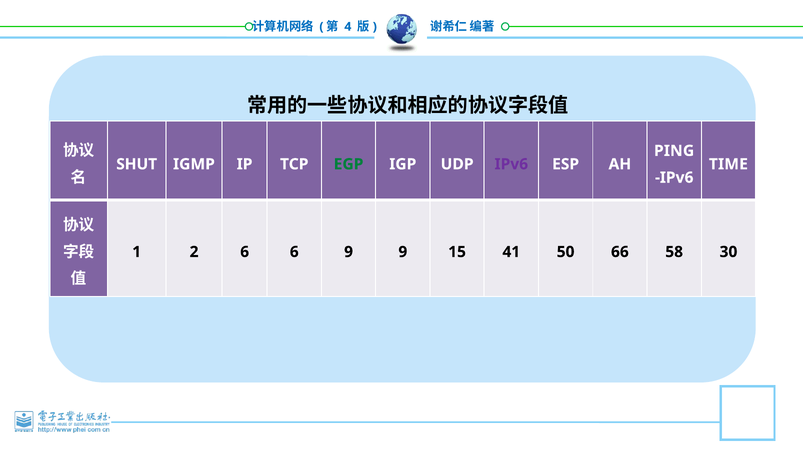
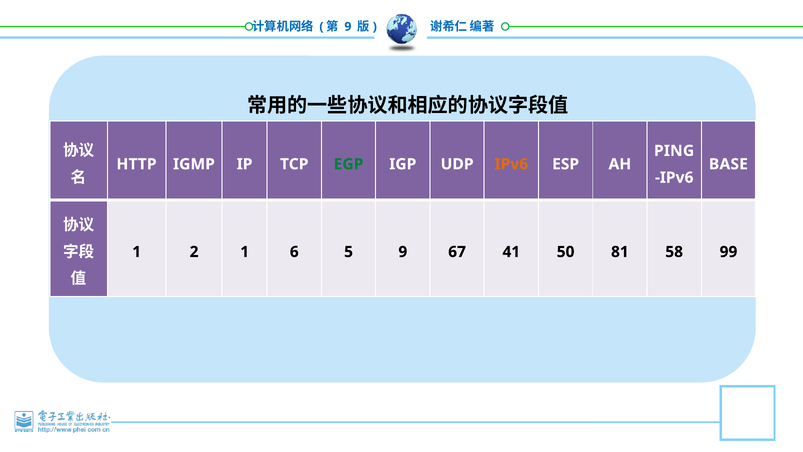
4: 4 -> 9 (348, 27)
SHUT: SHUT -> HTTP (137, 164)
IPv6 colour: purple -> orange (511, 164)
TIME: TIME -> BASE (728, 164)
2 6: 6 -> 1 (245, 252)
6 9: 9 -> 5 (349, 252)
15: 15 -> 67 (457, 252)
66: 66 -> 81 (620, 252)
30: 30 -> 99 (728, 252)
